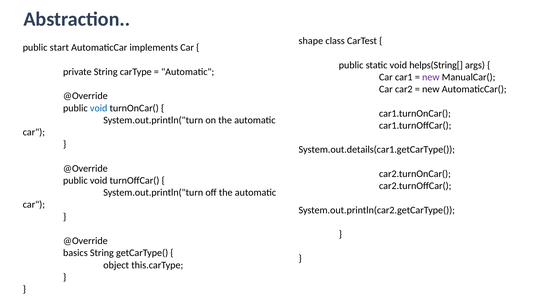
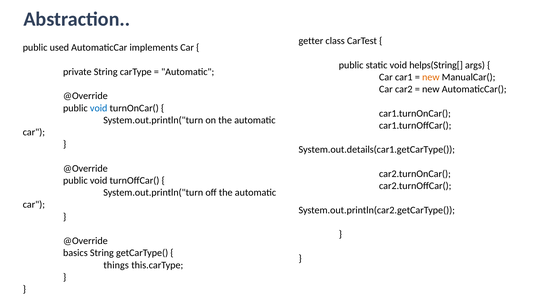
shape: shape -> getter (311, 41)
start: start -> used (59, 48)
new colour: purple -> orange (431, 77)
object: object -> things (116, 265)
